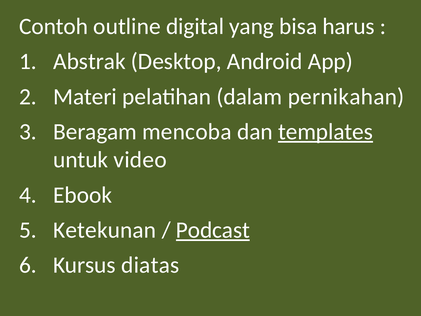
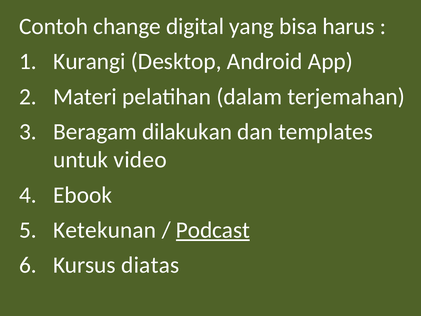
outline: outline -> change (127, 26)
Abstrak: Abstrak -> Kurangi (89, 61)
pernikahan: pernikahan -> terjemahan (346, 97)
mencoba: mencoba -> dilakukan (187, 132)
templates underline: present -> none (325, 132)
